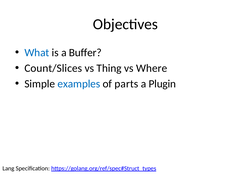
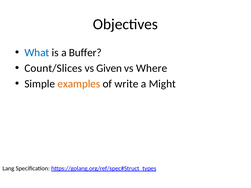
Thing: Thing -> Given (109, 68)
examples colour: blue -> orange (79, 84)
parts: parts -> write (126, 84)
Plugin: Plugin -> Might (162, 84)
